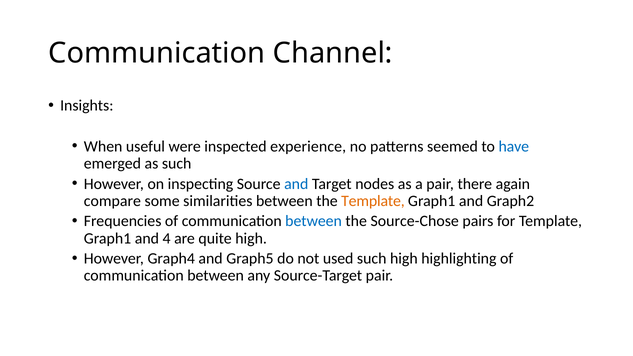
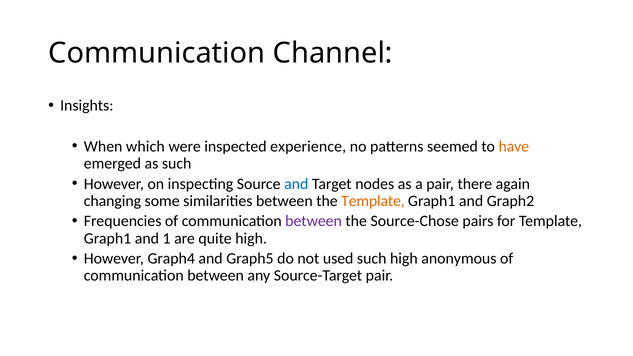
useful: useful -> which (145, 146)
have colour: blue -> orange (514, 146)
compare: compare -> changing (112, 201)
between colour: blue -> purple (314, 221)
4: 4 -> 1 (167, 238)
highlighting: highlighting -> anonymous (459, 259)
